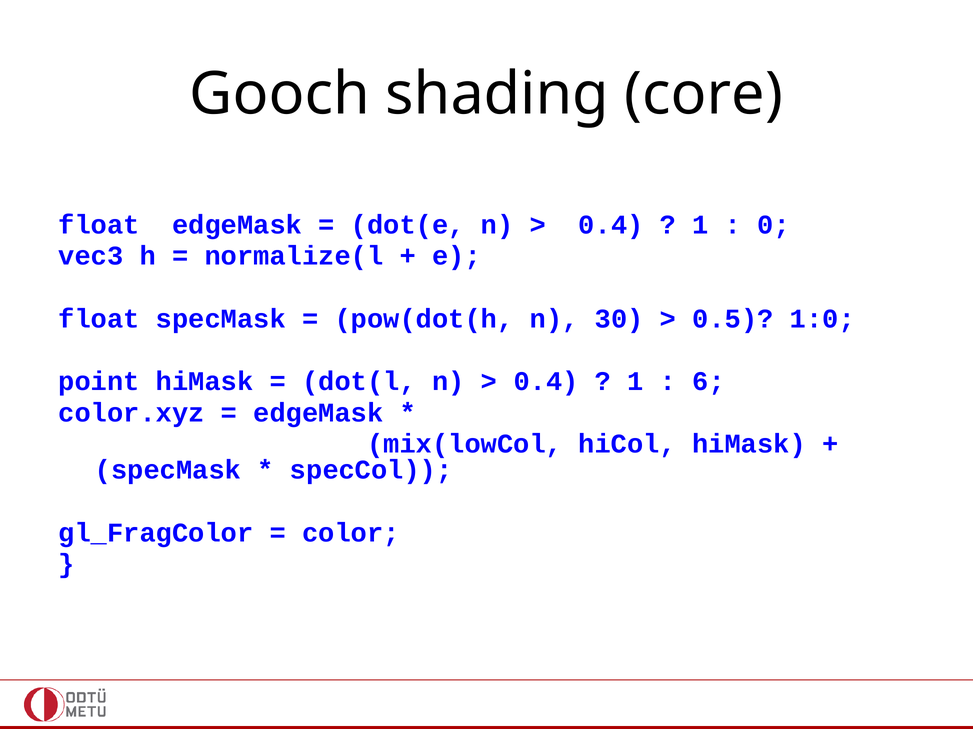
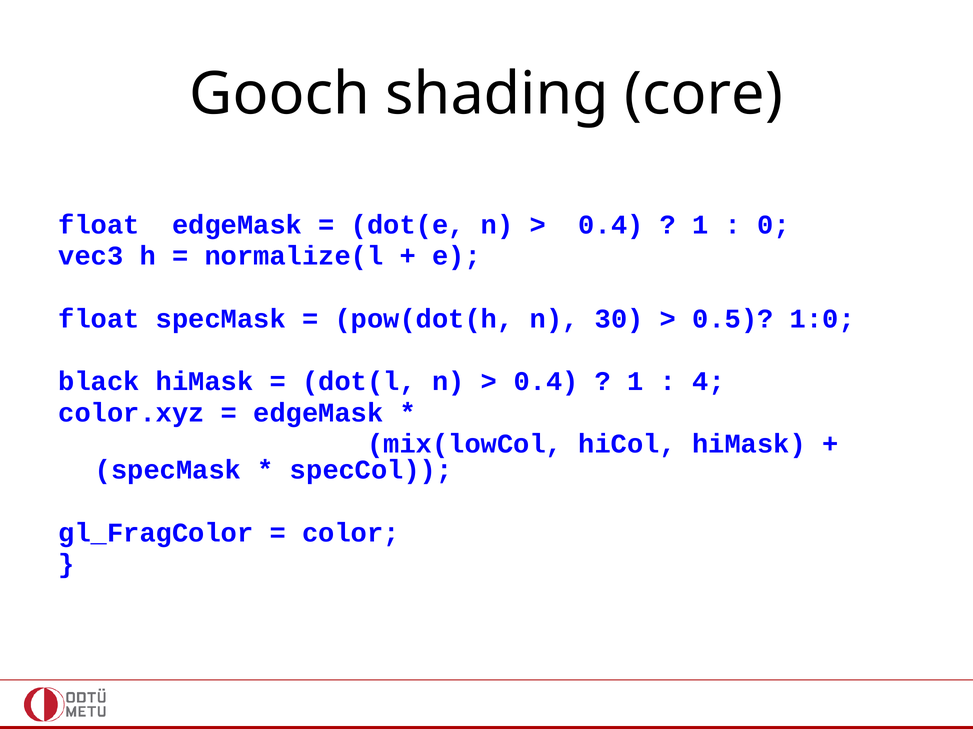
point: point -> black (99, 382)
6: 6 -> 4 (709, 382)
